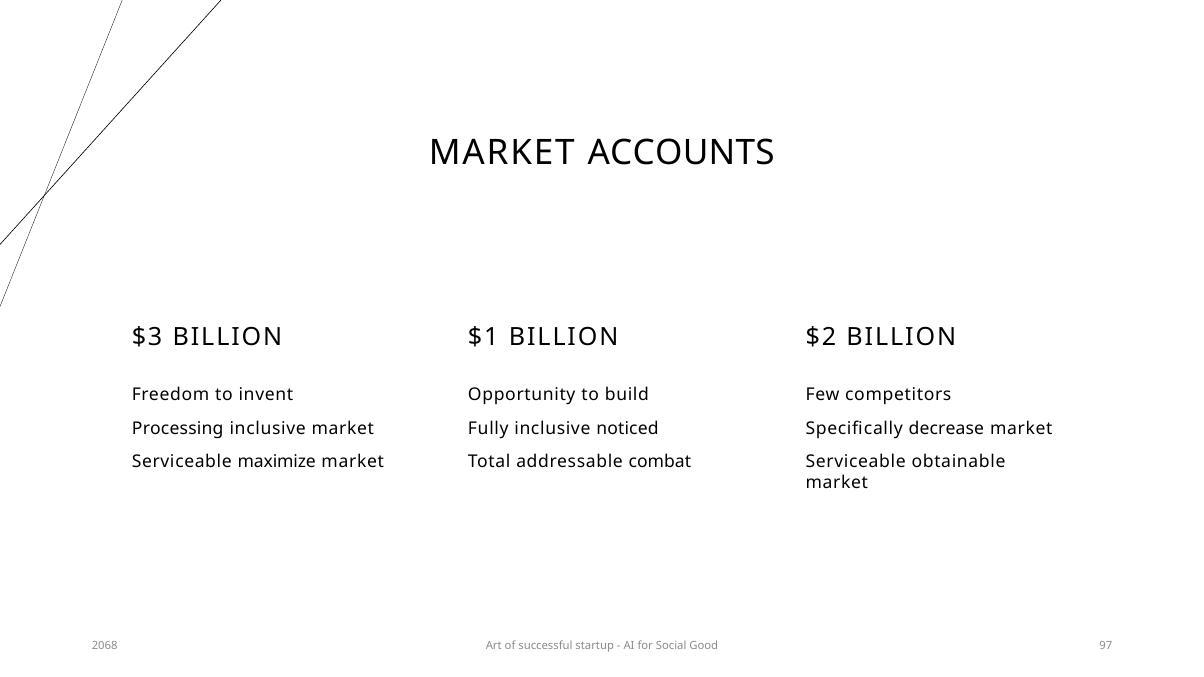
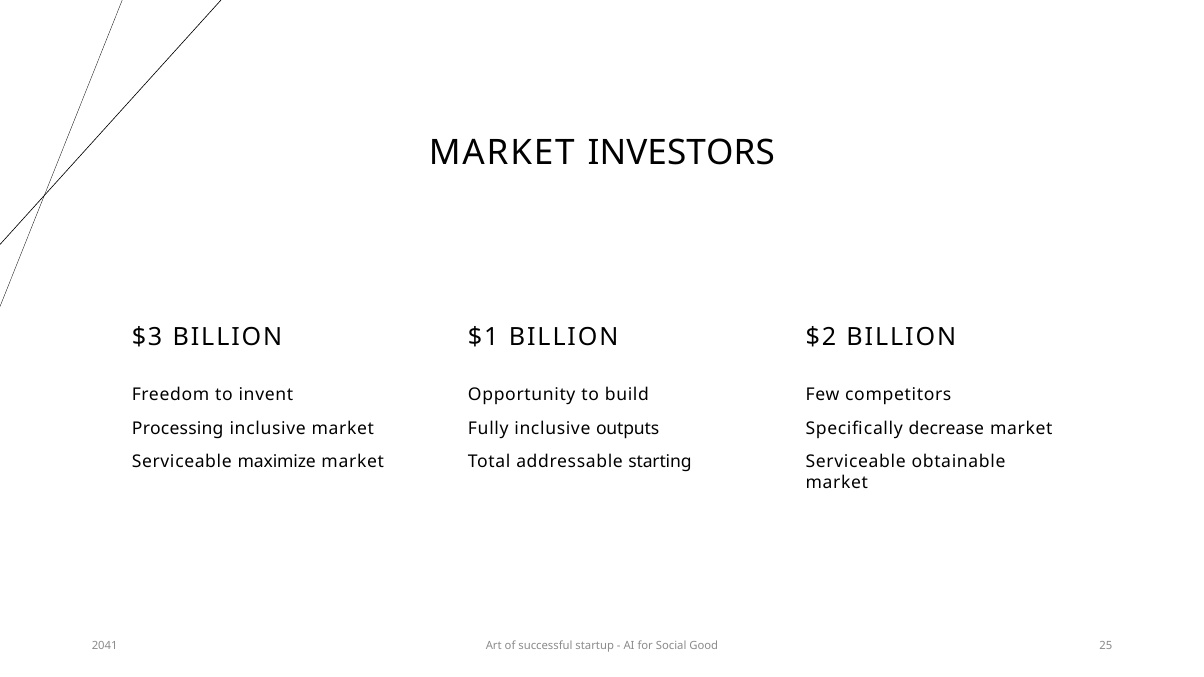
ACCOUNTS: ACCOUNTS -> INVESTORS (681, 153)
noticed: noticed -> outputs (628, 429)
combat: combat -> starting (660, 462)
97: 97 -> 25 (1106, 646)
2068: 2068 -> 2041 (105, 646)
